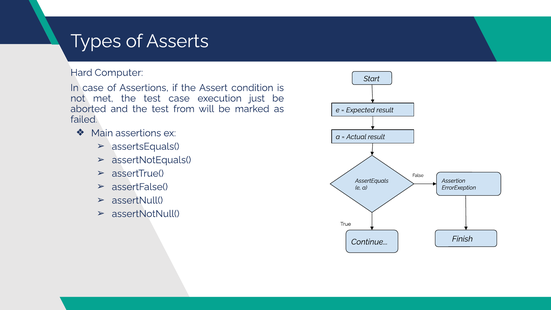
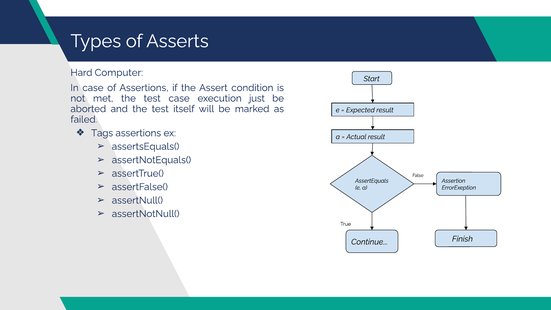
from: from -> itself (184, 109)
Main: Main -> Tags (102, 133)
